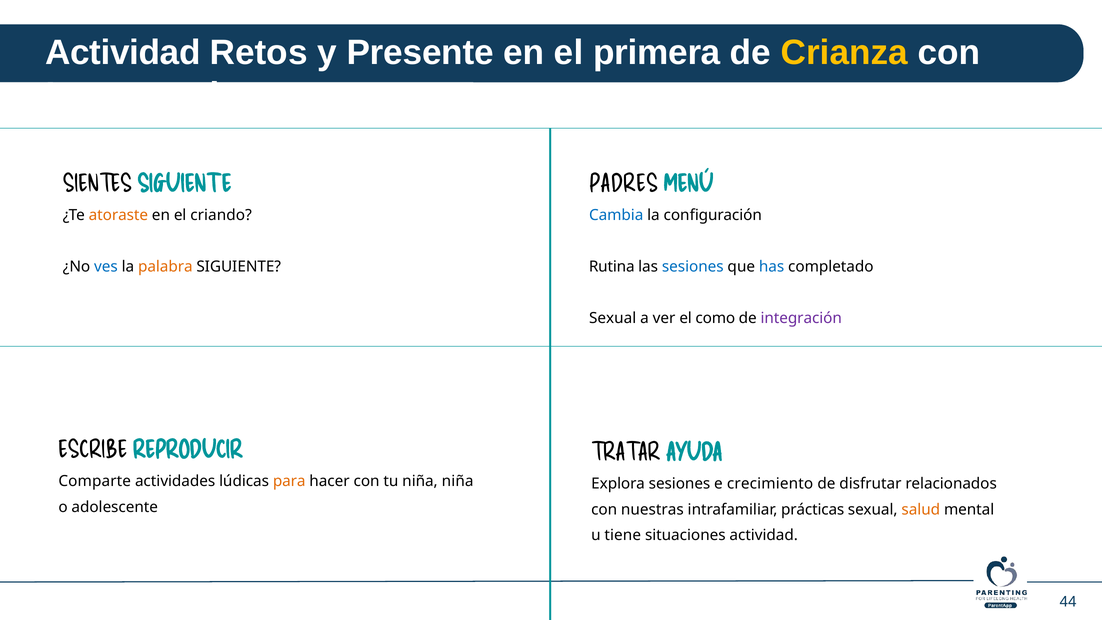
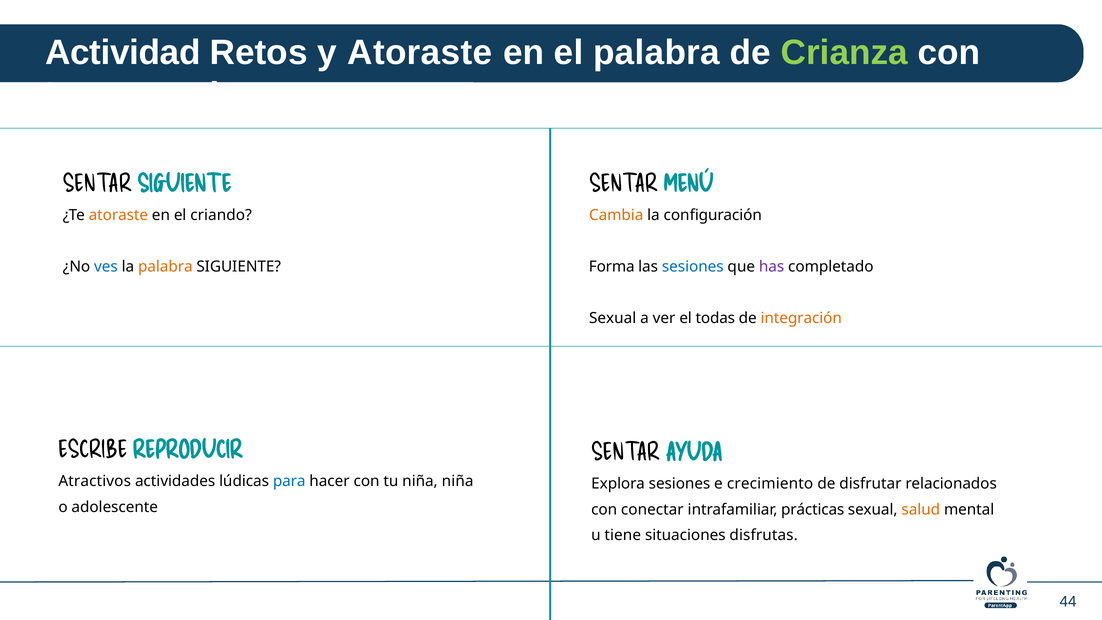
y Presente: Presente -> Atoraste (420, 53)
el primera: primera -> palabra (657, 53)
Crianza colour: yellow -> light green (844, 53)
SIENTES: SIENTES -> SENTAR (97, 184)
PADRES: PADRES -> SENTAR (623, 184)
Cambia colour: blue -> orange (616, 215)
Rutina: Rutina -> Forma (612, 267)
has colour: blue -> purple (772, 267)
como: como -> todas (715, 318)
integración colour: purple -> orange (801, 318)
TRATAR: TRATAR -> SENTAR (626, 453)
Comparte: Comparte -> Atractivos (95, 481)
para colour: orange -> blue (289, 481)
nuestras: nuestras -> conectar (652, 510)
situaciones actividad: actividad -> disfrutas (764, 535)
